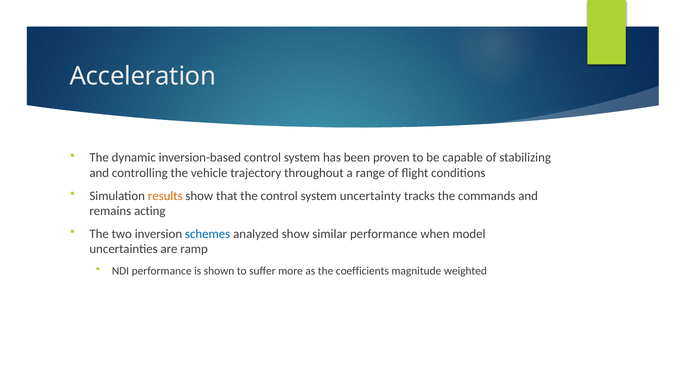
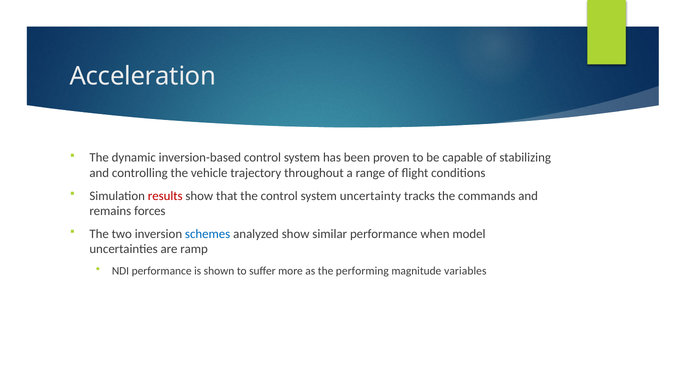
results colour: orange -> red (165, 196)
acting: acting -> forces (150, 211)
coefficients: coefficients -> performing (362, 271)
weighted: weighted -> variables (465, 271)
